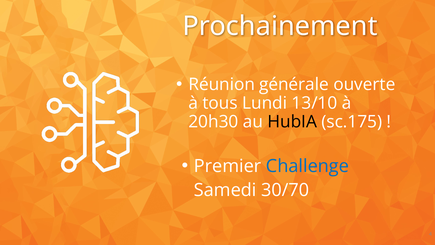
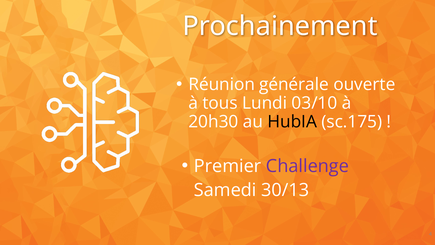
13/10: 13/10 -> 03/10 (314, 103)
Challenge colour: blue -> purple (307, 166)
30/70: 30/70 -> 30/13 (285, 190)
